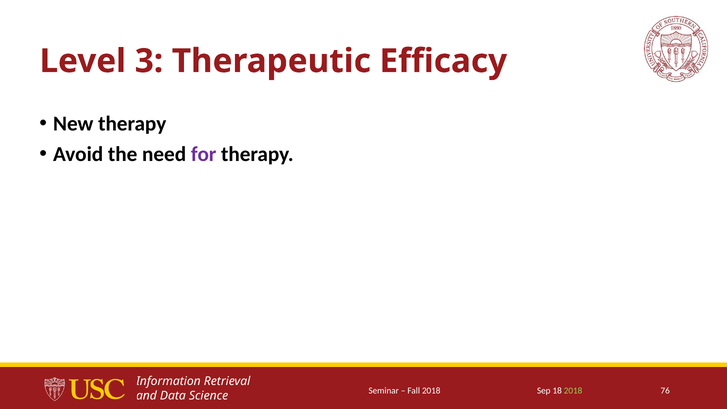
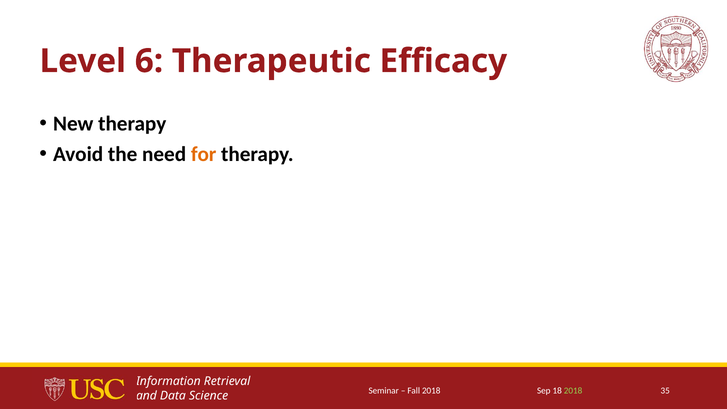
3: 3 -> 6 (149, 61)
for colour: purple -> orange (204, 154)
76: 76 -> 35 (665, 390)
